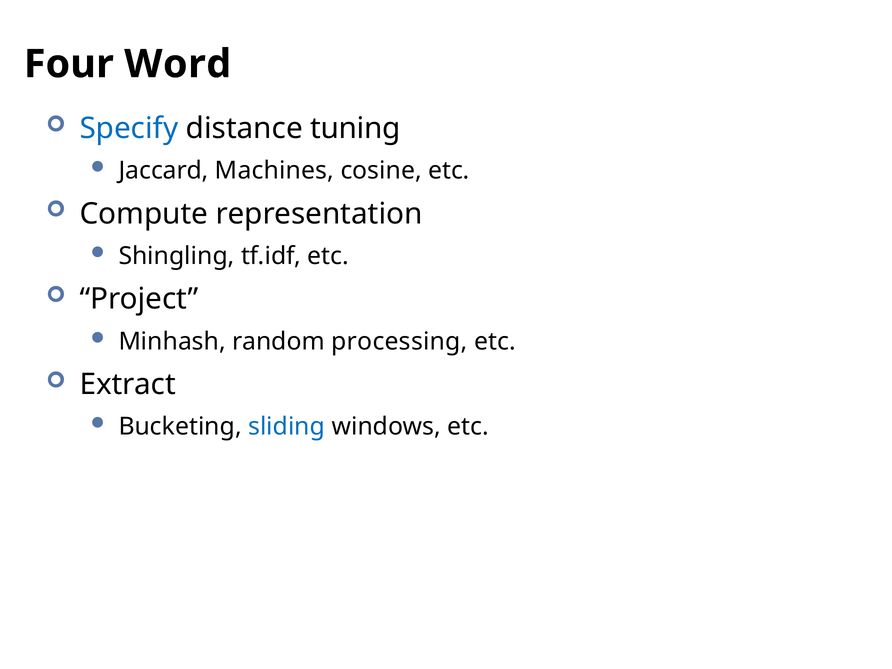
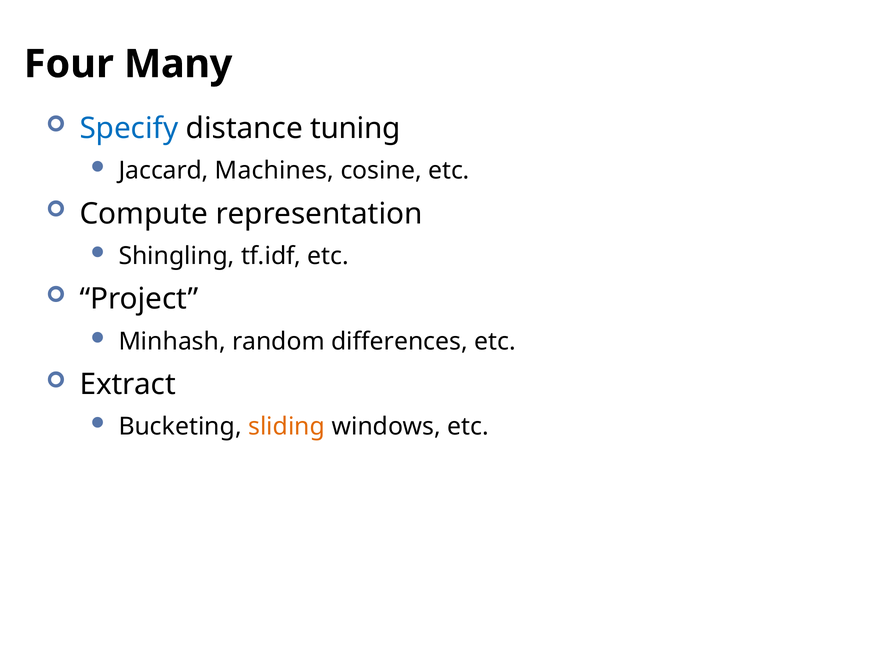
Word: Word -> Many (178, 64)
processing: processing -> differences (400, 341)
sliding colour: blue -> orange (287, 427)
